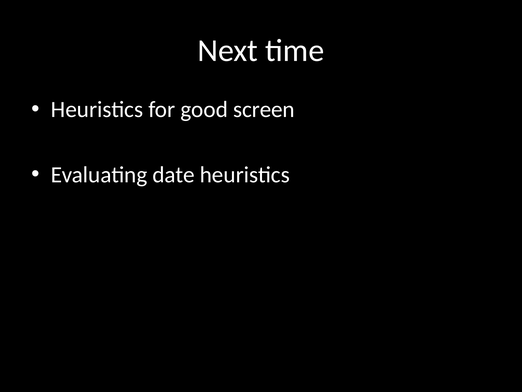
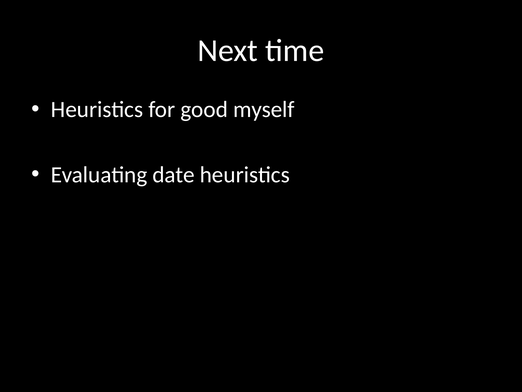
screen: screen -> myself (264, 110)
